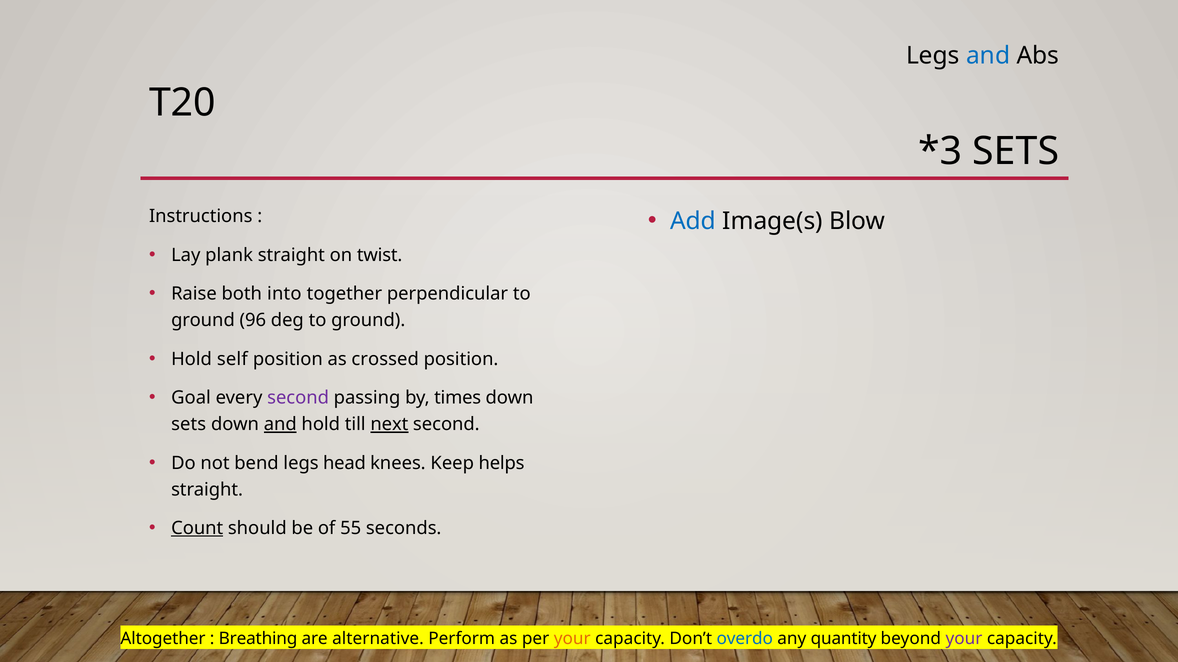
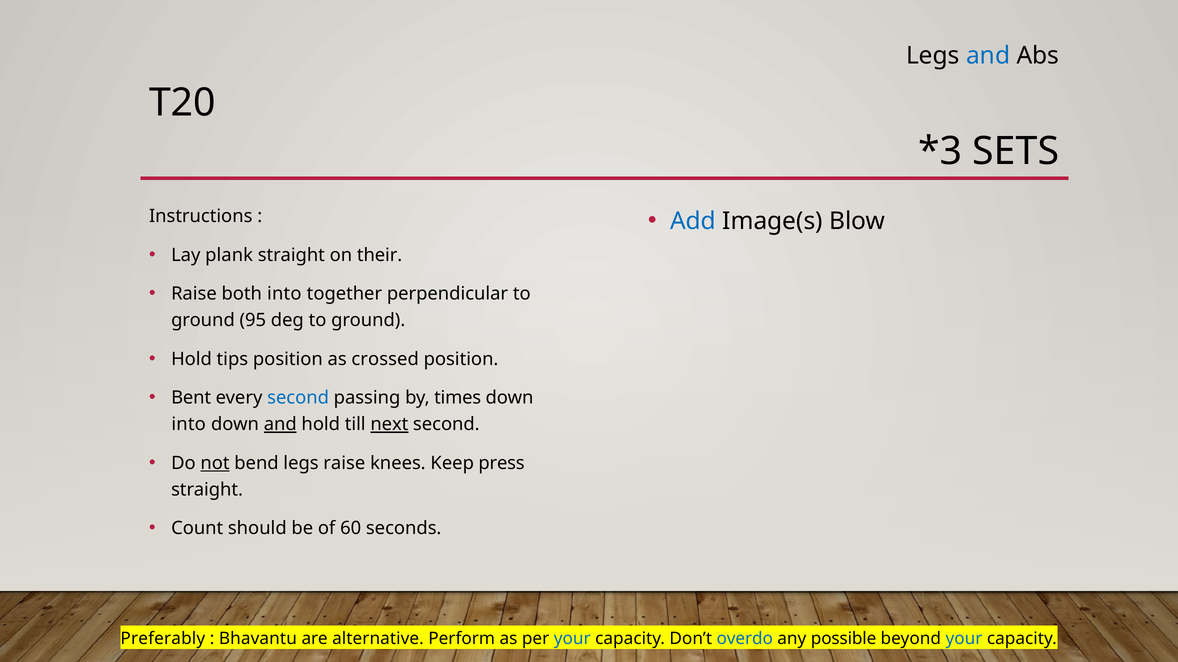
twist: twist -> their (380, 255)
96: 96 -> 95 (253, 321)
self: self -> tips (232, 359)
Goal: Goal -> Bent (191, 398)
second colour: purple -> blue (298, 398)
sets: sets -> into (189, 425)
not underline: none -> present (215, 463)
legs head: head -> raise (344, 463)
helps: helps -> press (502, 463)
Count underline: present -> none (197, 529)
55: 55 -> 60 (351, 529)
Altogether: Altogether -> Preferably (163, 639)
Breathing: Breathing -> Bhavantu (258, 639)
your colour: orange -> blue (572, 639)
quantity: quantity -> possible (844, 639)
your colour: purple -> blue (964, 639)
